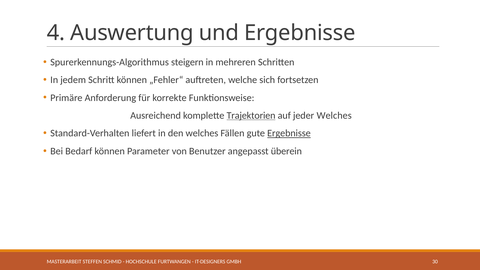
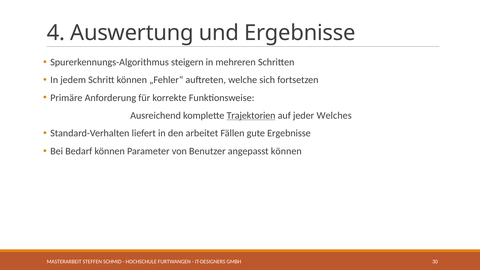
den welches: welches -> arbeitet (202, 133)
Ergebnisse underline: present -> none (289, 133)
angepasst überein: überein -> können (286, 151)
